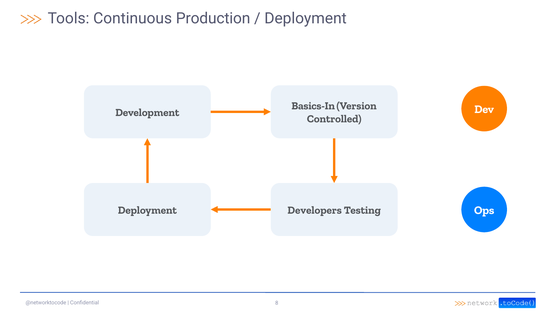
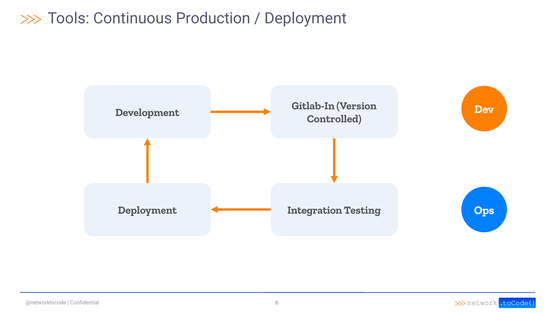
Basics-In: Basics-In -> Gitlab-In (313, 106)
Developers: Developers -> Integration (315, 210)
